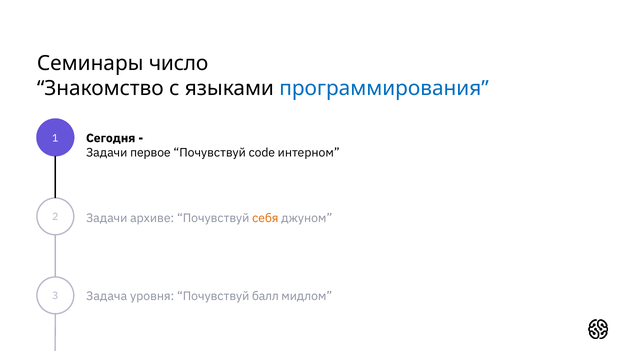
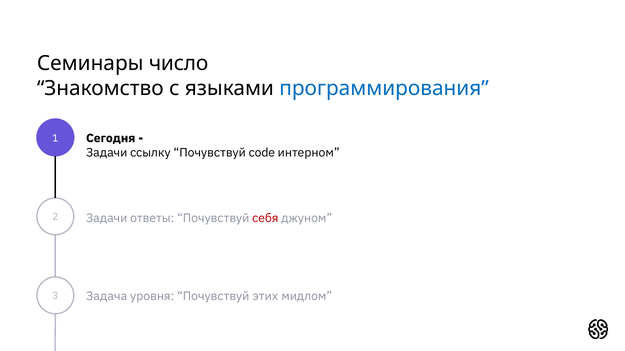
первое: первое -> ссылку (150, 153)
архиве: архиве -> ответы (152, 218)
себя colour: orange -> red (265, 218)
балл: балл -> этих (265, 297)
